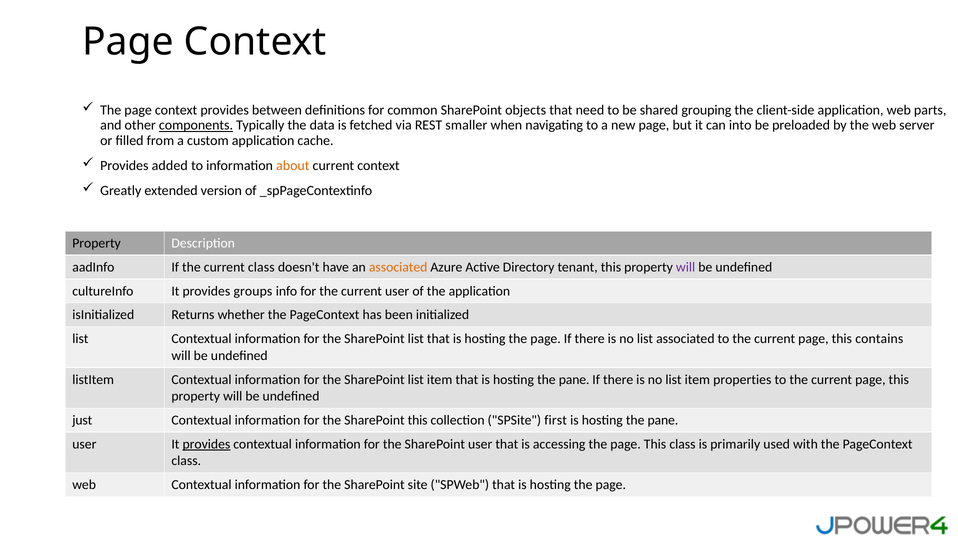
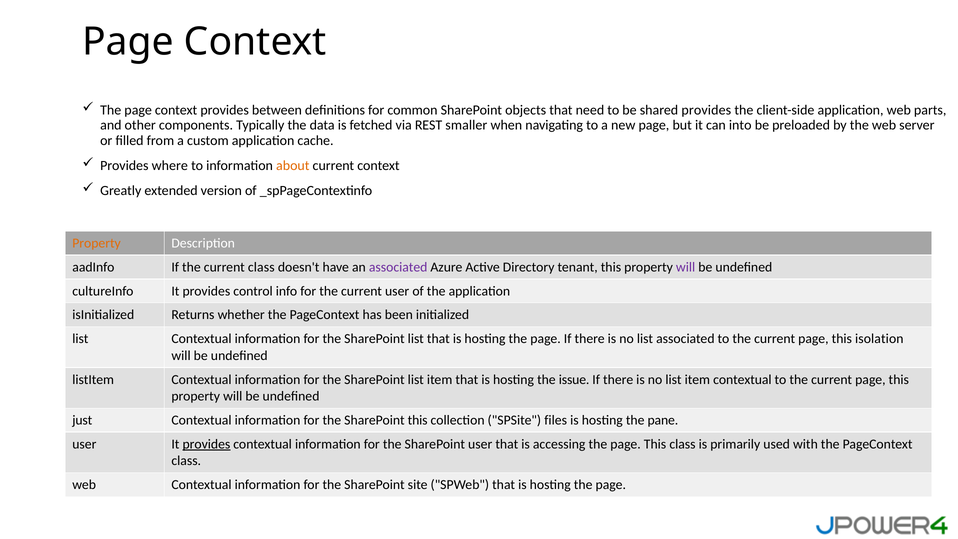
shared grouping: grouping -> provides (706, 110)
components underline: present -> none (196, 125)
added: added -> where (170, 165)
Property colour: black -> orange (97, 243)
associated colour: orange -> purple (398, 267)
groups: groups -> control (253, 291)
contains: contains -> isolation (879, 339)
pane: pane -> issue (574, 379)
item properties: properties -> contextual (742, 379)
first: first -> files (556, 420)
